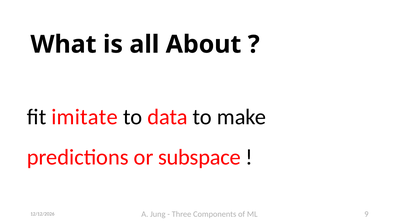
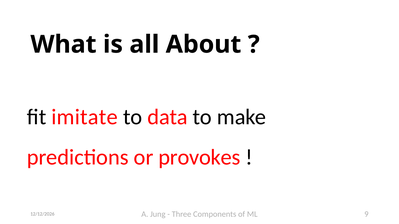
subspace: subspace -> provokes (199, 157)
